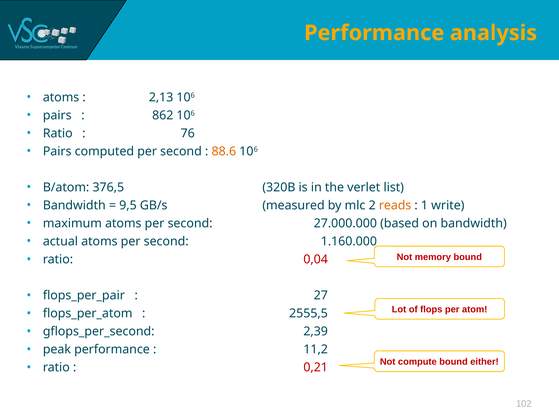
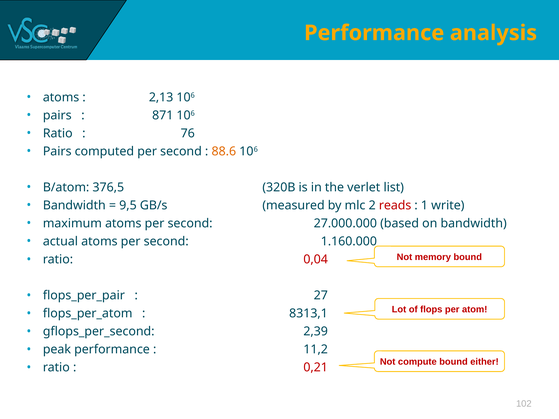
862: 862 -> 871 (163, 115)
reads colour: orange -> red (395, 206)
2555,5: 2555,5 -> 8313,1 (308, 314)
